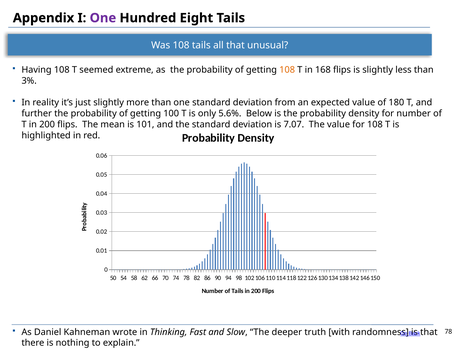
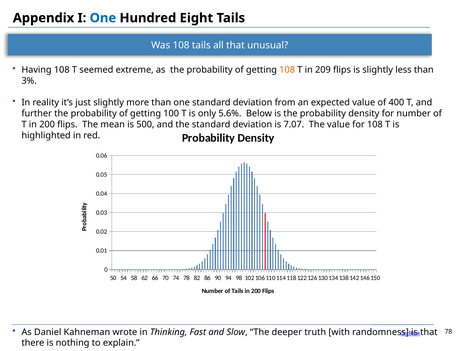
One colour: purple -> blue (103, 18)
168: 168 -> 209 (323, 70)
180: 180 -> 400 (396, 103)
101: 101 -> 500 (145, 124)
